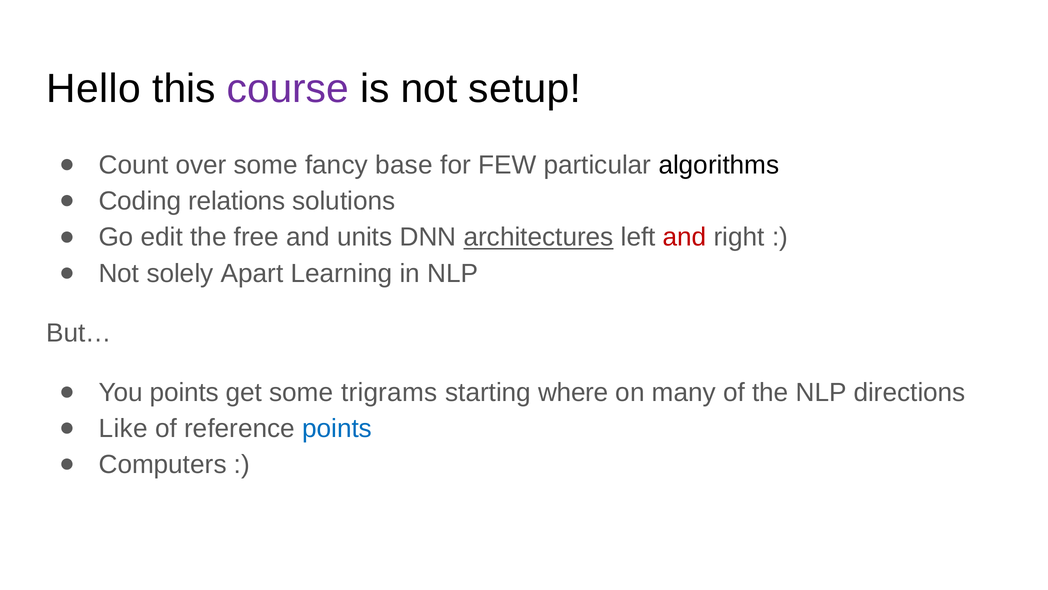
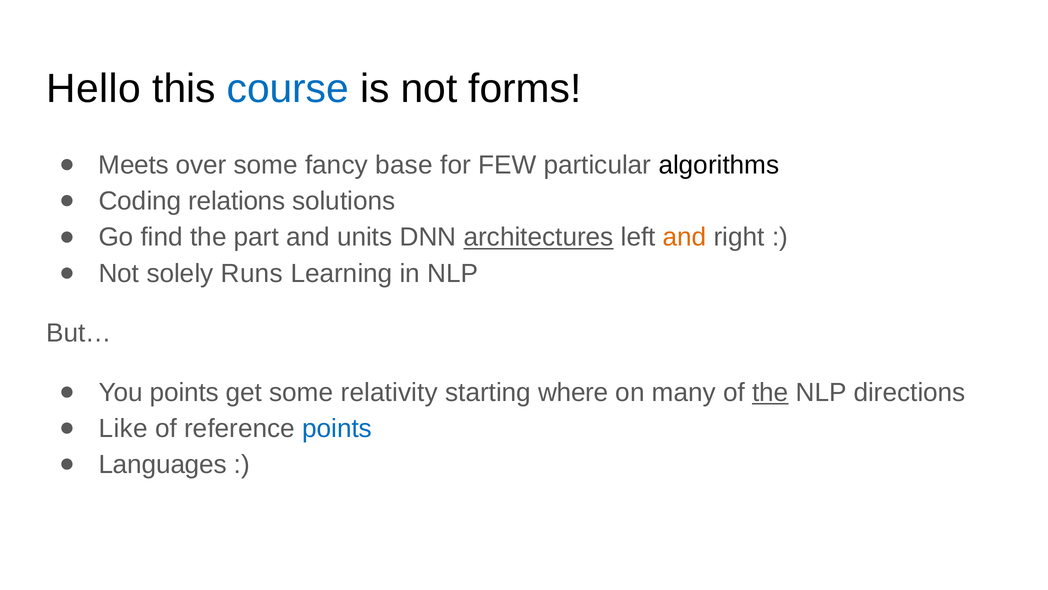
course colour: purple -> blue (288, 89)
setup: setup -> forms (525, 89)
Count: Count -> Meets (134, 165)
edit: edit -> find (162, 237)
free: free -> part (256, 237)
and colour: red -> orange (685, 237)
Apart: Apart -> Runs (252, 273)
trigrams: trigrams -> relativity (389, 392)
the underline: none -> present (770, 392)
Computers: Computers -> Languages (163, 464)
